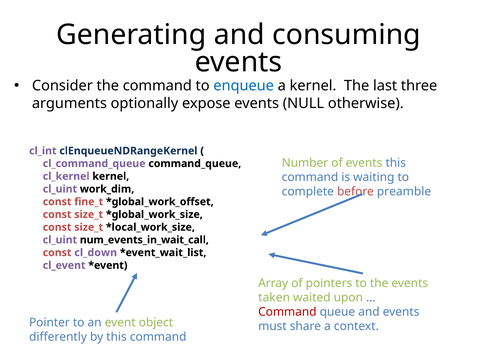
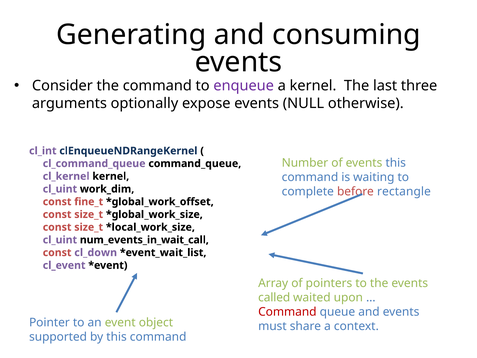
enqueue colour: blue -> purple (244, 86)
preamble: preamble -> rectangle (404, 191)
taken: taken -> called (274, 297)
differently: differently -> supported (58, 337)
